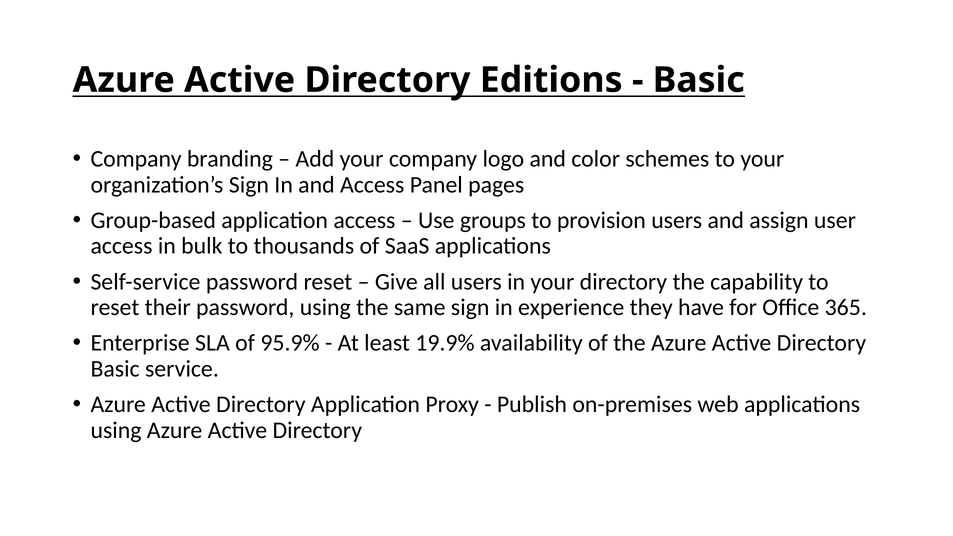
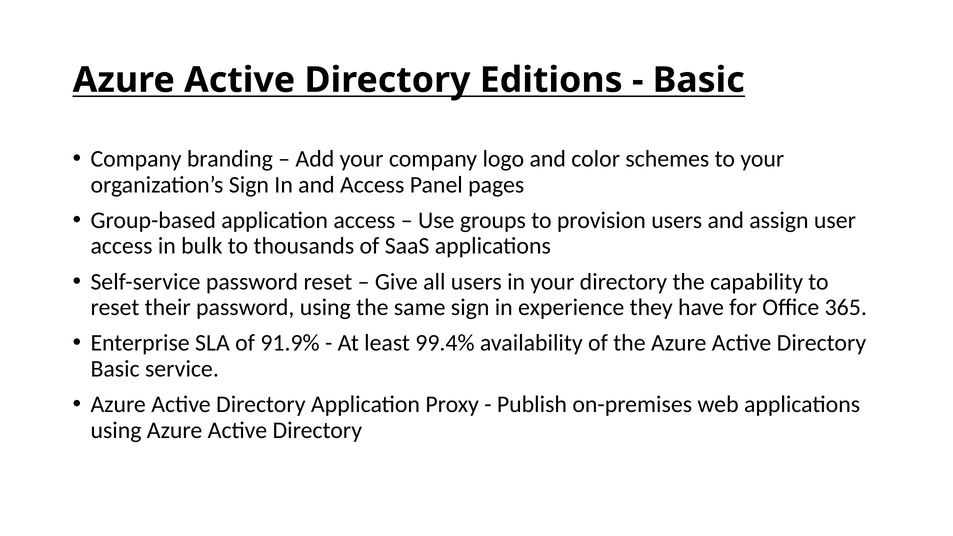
95.9%: 95.9% -> 91.9% (290, 343)
19.9%: 19.9% -> 99.4% (445, 343)
